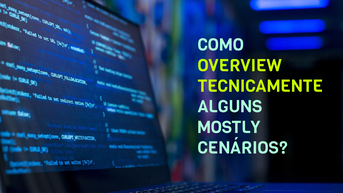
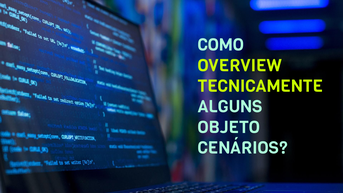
MOSTLY: MOSTLY -> OBJETO (229, 127)
